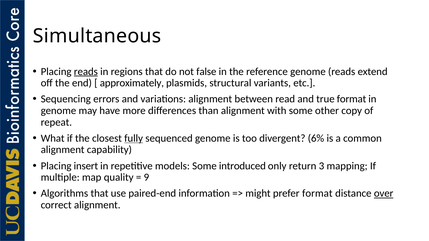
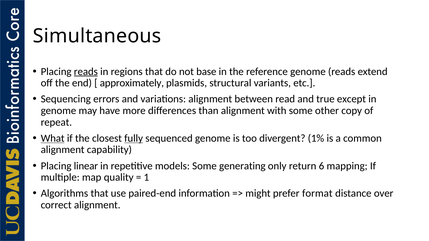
false: false -> base (206, 72)
true format: format -> except (351, 99)
What underline: none -> present (53, 138)
6%: 6% -> 1% (316, 138)
insert: insert -> linear (86, 166)
introduced: introduced -> generating (242, 166)
3: 3 -> 6 (321, 166)
9: 9 -> 1 (146, 178)
over underline: present -> none (384, 194)
